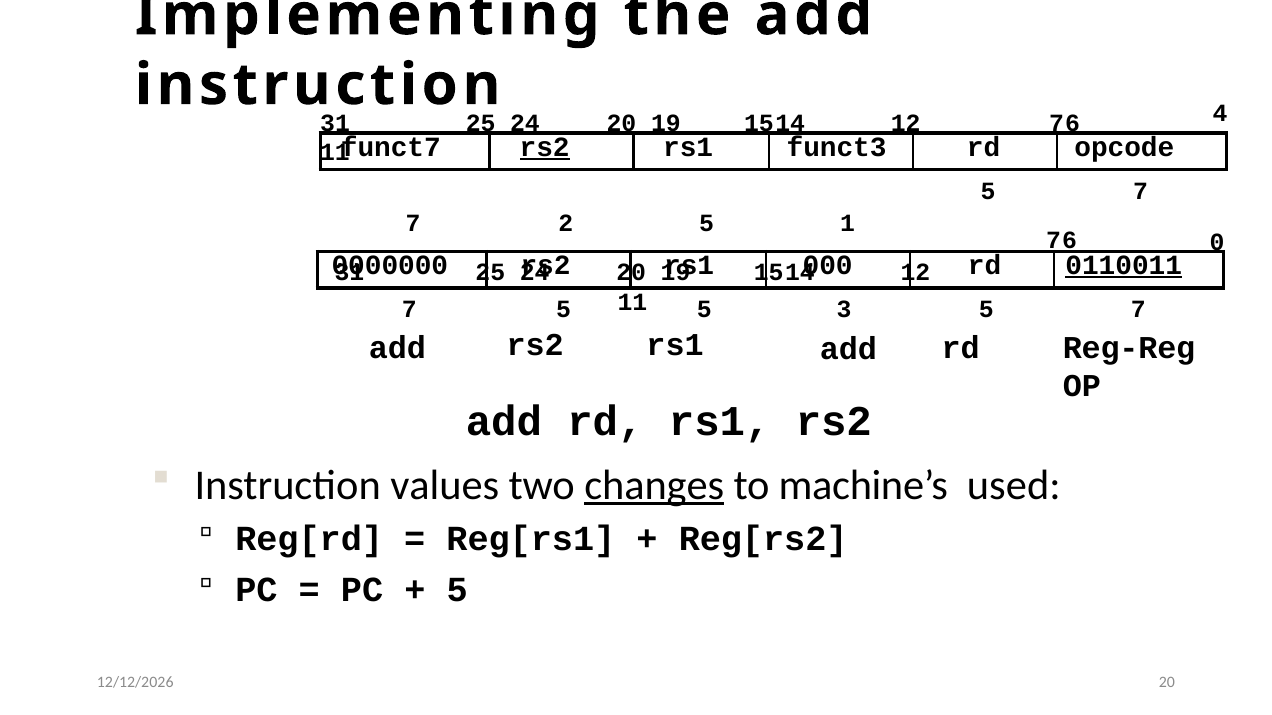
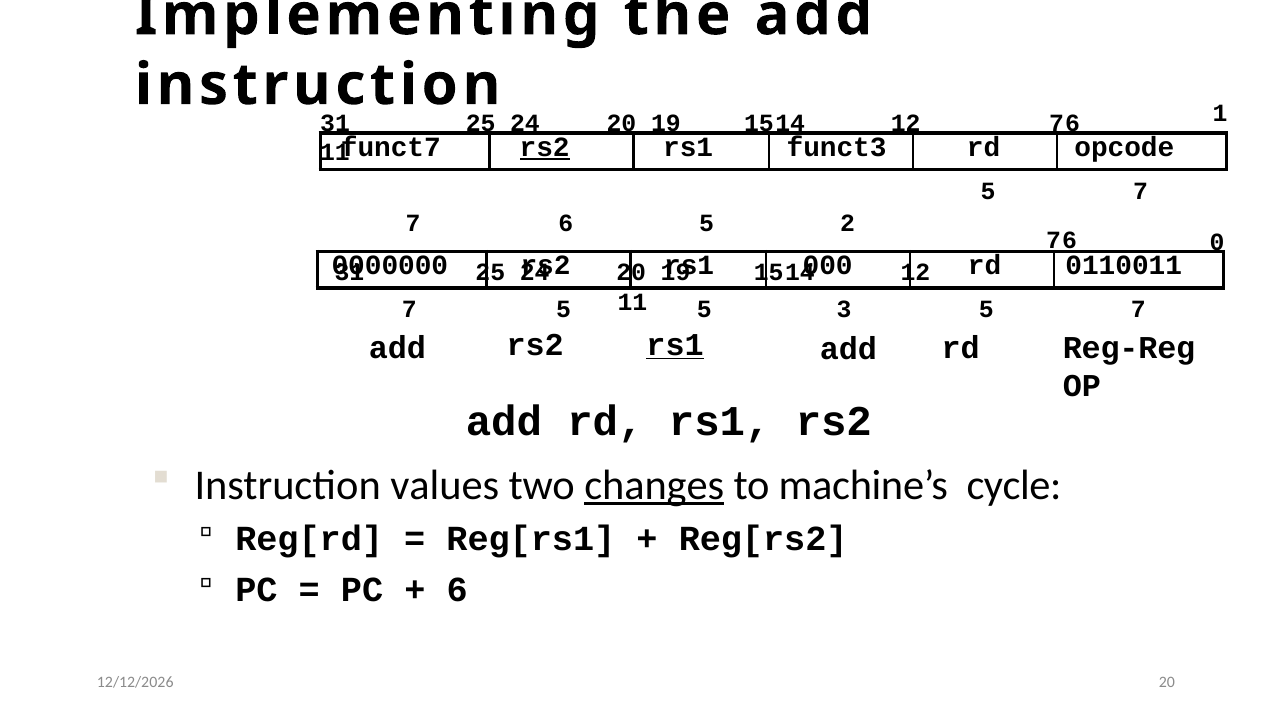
4: 4 -> 1 (1220, 113)
7 2: 2 -> 6 (566, 223)
1: 1 -> 2 (847, 223)
0110011 underline: present -> none (1124, 266)
rs1 underline: none -> present (675, 345)
used: used -> cycle (1014, 486)
5: 5 -> 6 (457, 590)
